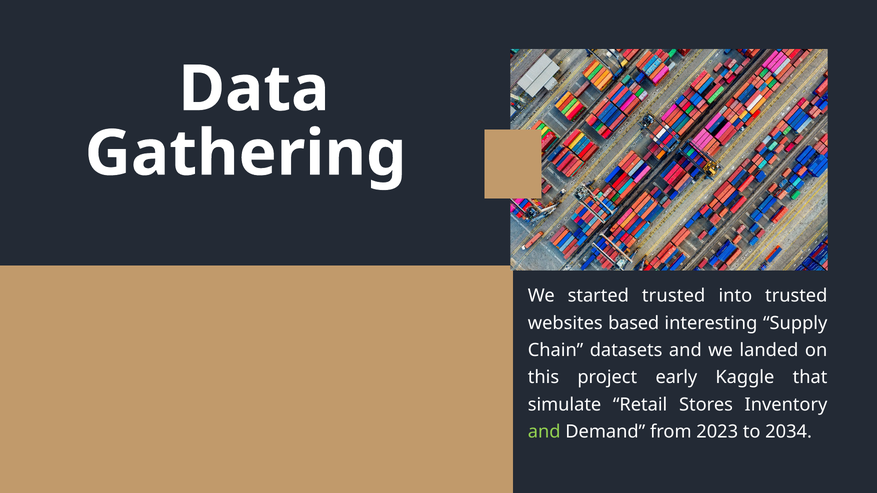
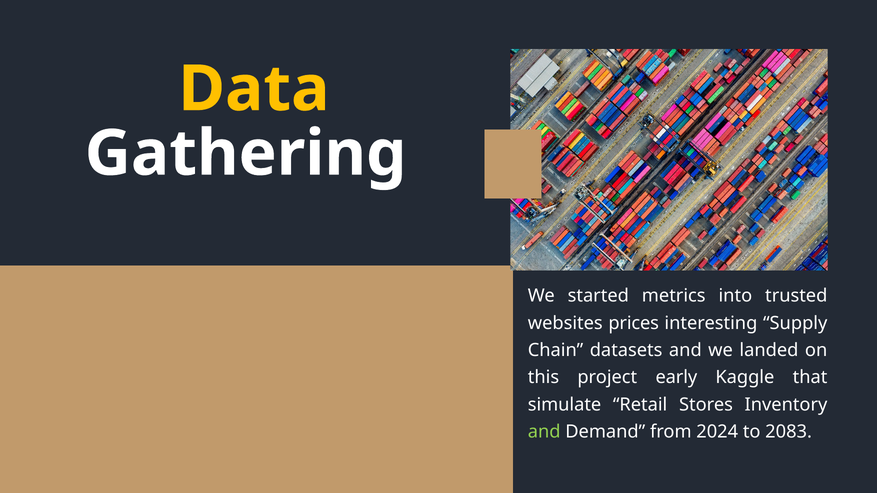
Data colour: white -> yellow (254, 89)
started trusted: trusted -> metrics (674, 296)
based: based -> prices (634, 323)
2023: 2023 -> 2024 (717, 432)
2034: 2034 -> 2083 (789, 432)
